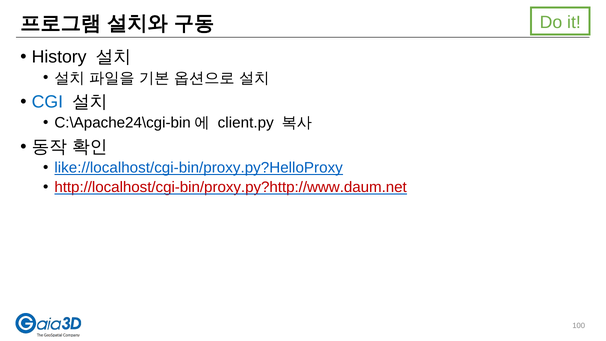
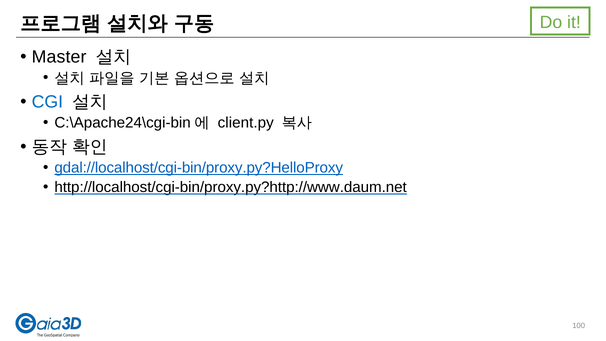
History: History -> Master (59, 57)
like://localhost/cgi-bin/proxy.py?HelloProxy: like://localhost/cgi-bin/proxy.py?HelloProxy -> gdal://localhost/cgi-bin/proxy.py?HelloProxy (199, 168)
http://localhost/cgi-bin/proxy.py?http://www.daum.net colour: red -> black (231, 187)
